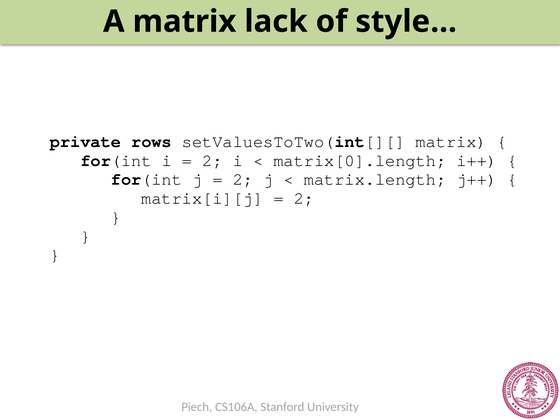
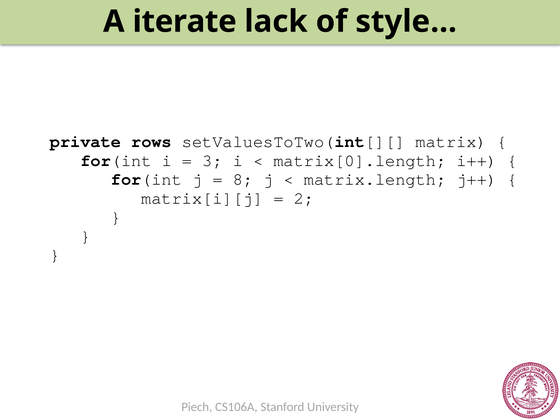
A matrix: matrix -> iterate (185, 22)
2: 2 -> 3 (212, 160)
2: 2 -> 8 (243, 179)
